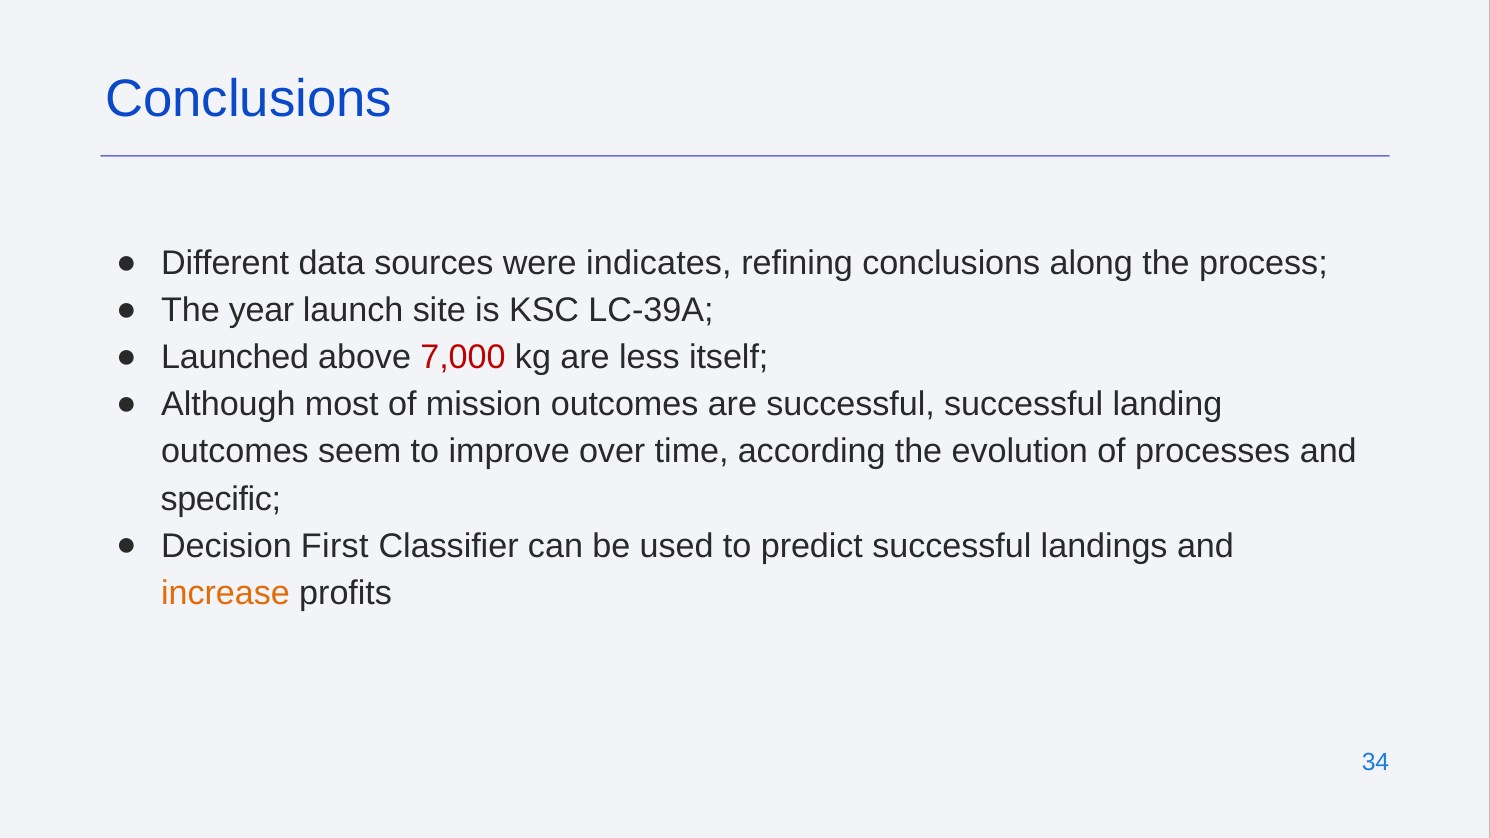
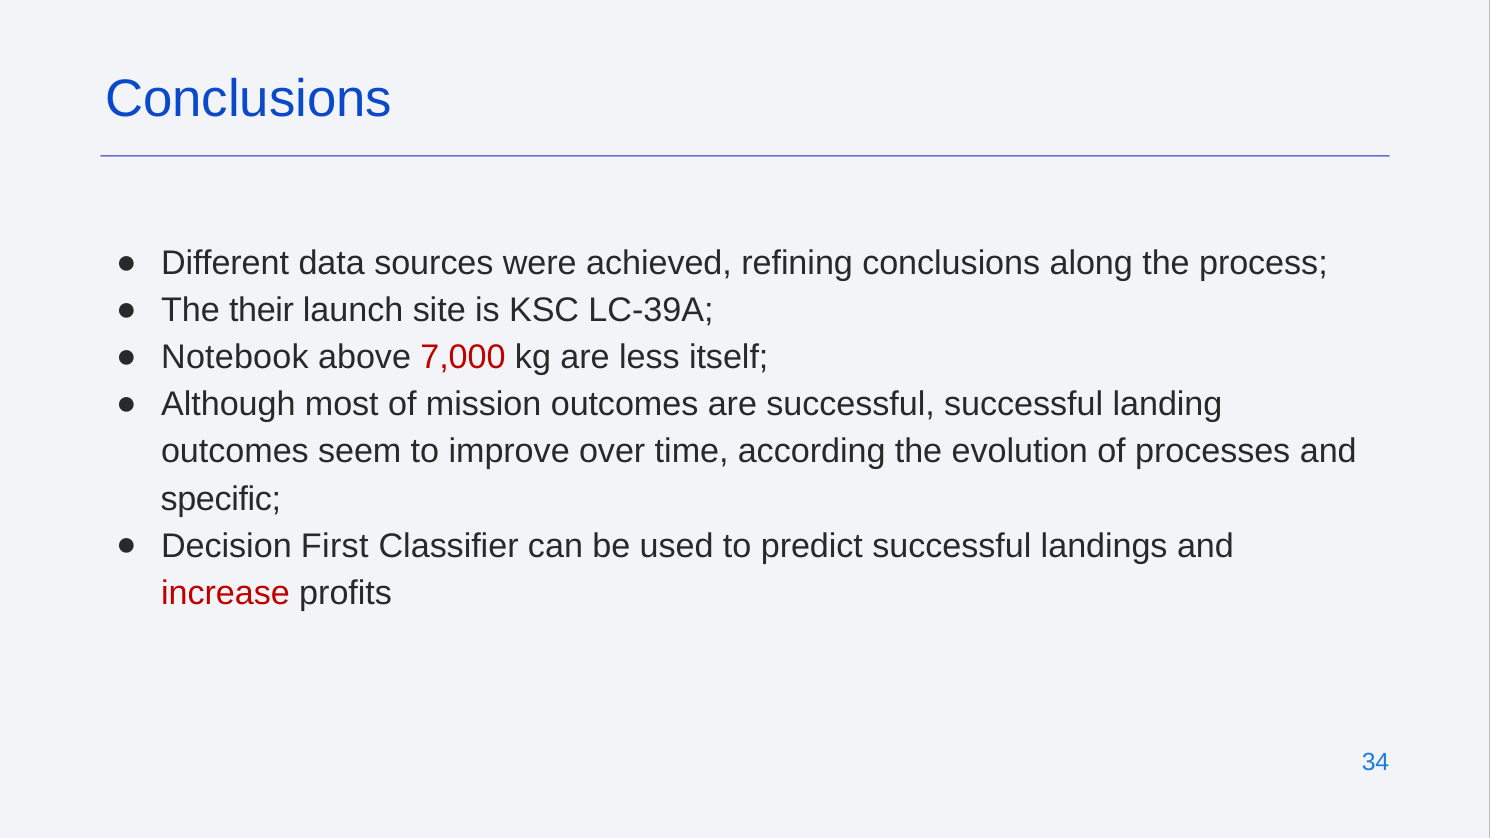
indicates: indicates -> achieved (659, 264)
year: year -> their (262, 311)
Launched: Launched -> Notebook (235, 358)
increase colour: orange -> red (225, 593)
